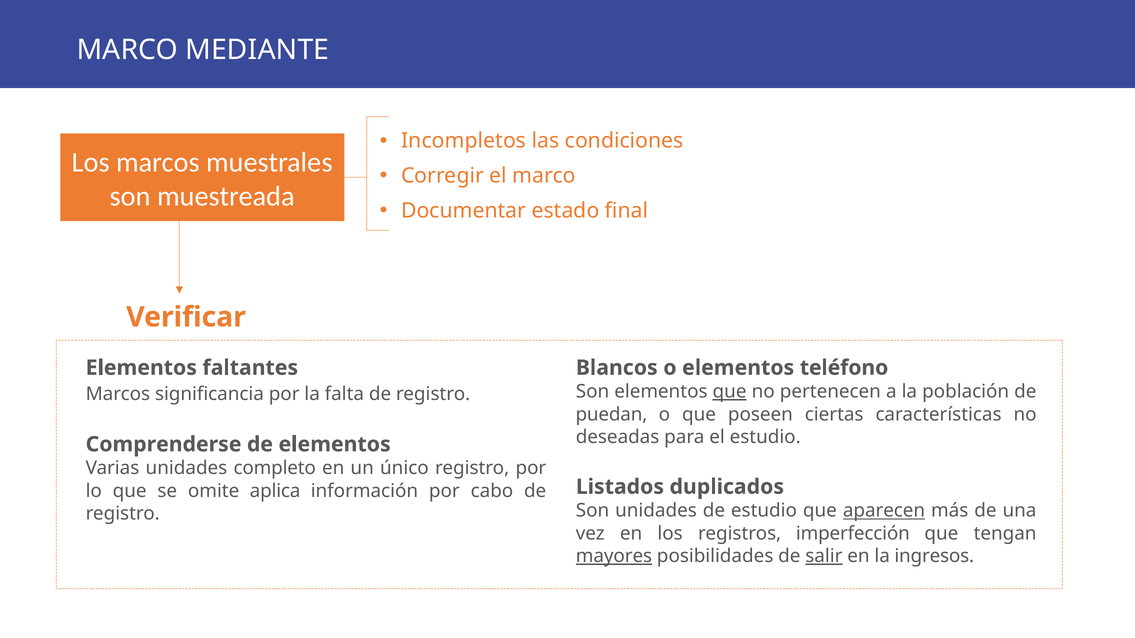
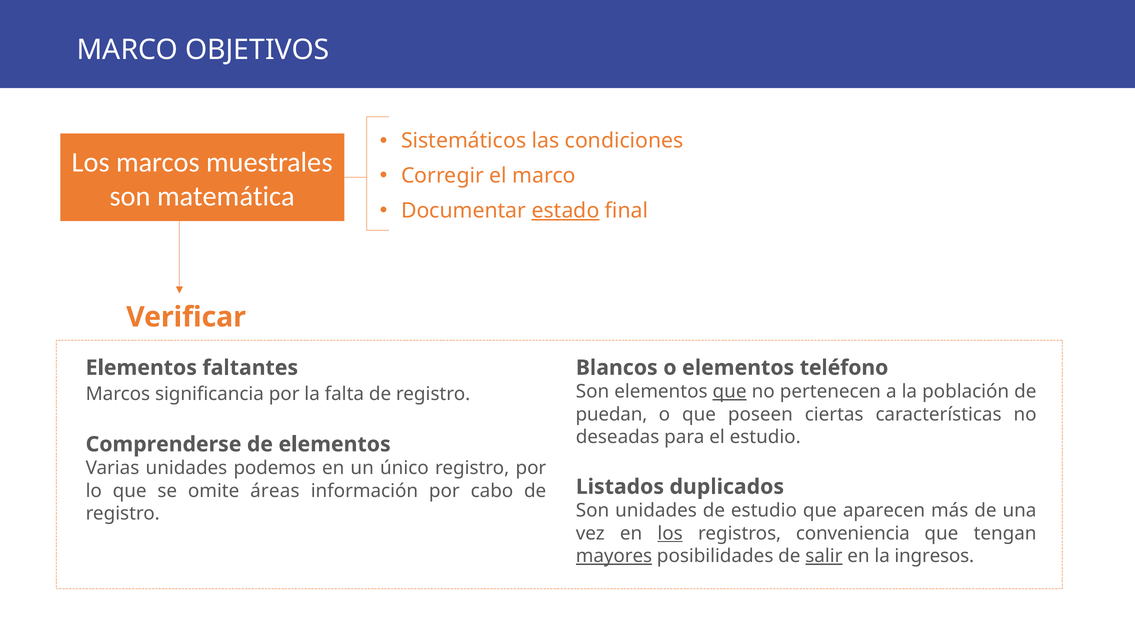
MEDIANTE: MEDIANTE -> OBJETIVOS (257, 50)
Incompletos: Incompletos -> Sistemáticos (464, 141)
muestreada: muestreada -> matemática (226, 196)
estado underline: none -> present (566, 211)
completo: completo -> podemos (275, 469)
aplica: aplica -> áreas (275, 491)
aparecen underline: present -> none (884, 511)
los underline: none -> present (670, 534)
imperfección: imperfección -> conveniencia (853, 534)
